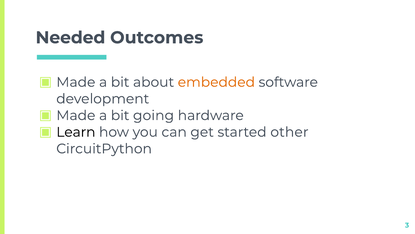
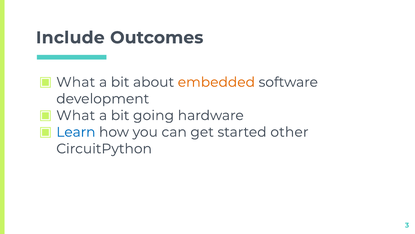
Needed: Needed -> Include (70, 38)
Made: Made -> What (76, 82)
Made: Made -> What (76, 115)
Learn colour: black -> blue (76, 132)
